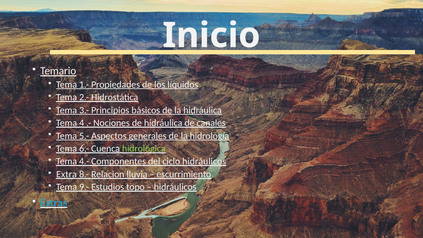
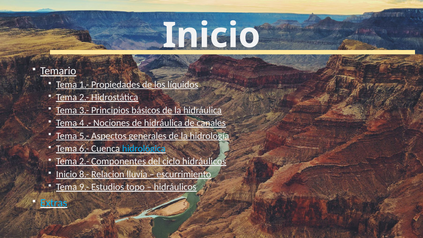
hidrológica colour: light green -> light blue (144, 149)
4.-: 4.- -> 2.- (84, 161)
Extra: Extra -> Inicio (67, 174)
